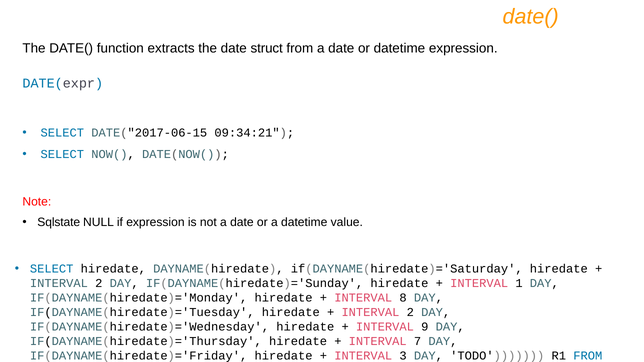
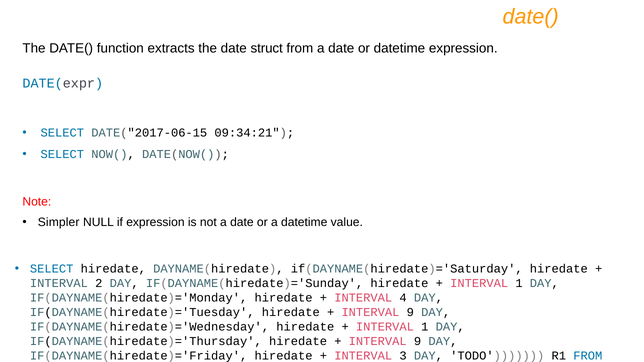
Sqlstate: Sqlstate -> Simpler (59, 223)
8: 8 -> 4 (403, 298)
2: 2 -> 9 (410, 312)
9: 9 -> 1 (425, 327)
7: 7 -> 9 (418, 341)
